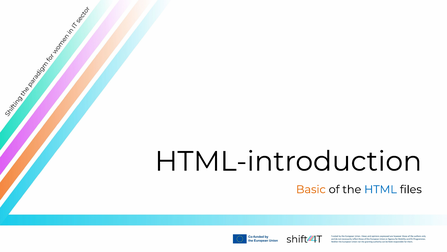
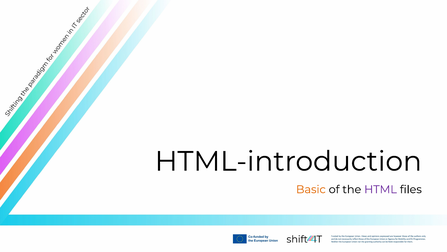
HTML colour: blue -> purple (381, 189)
